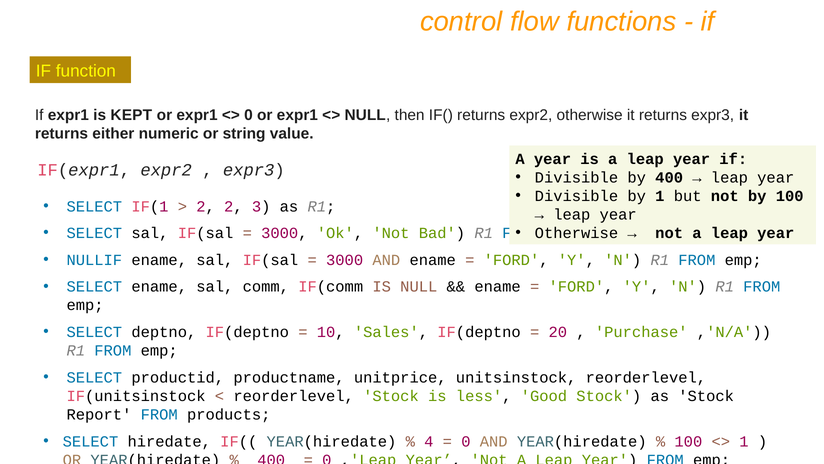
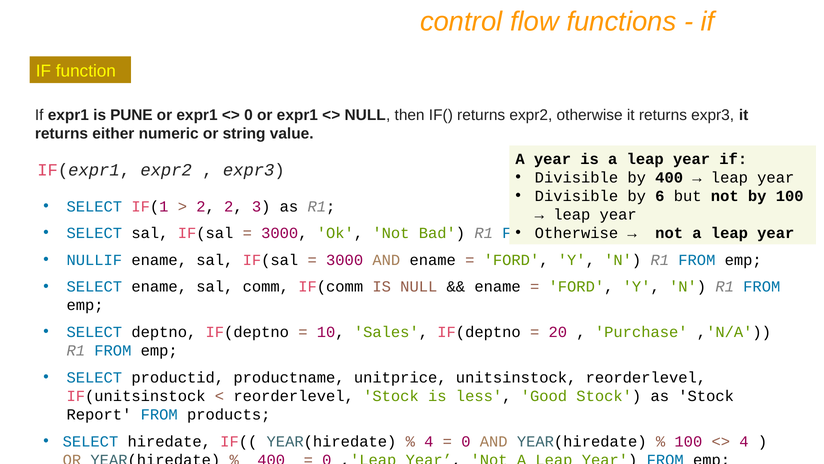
KEPT: KEPT -> PUNE (131, 115)
by 1: 1 -> 6 (660, 196)
1: 1 -> 4 (744, 441)
